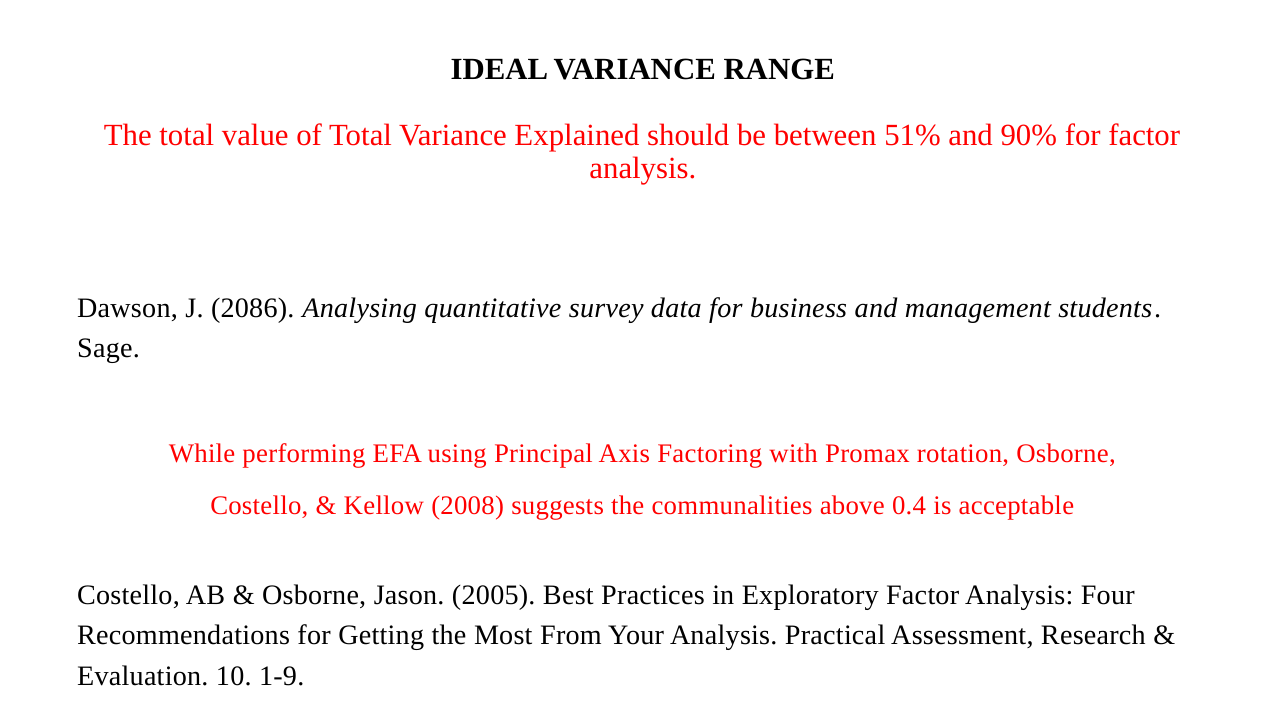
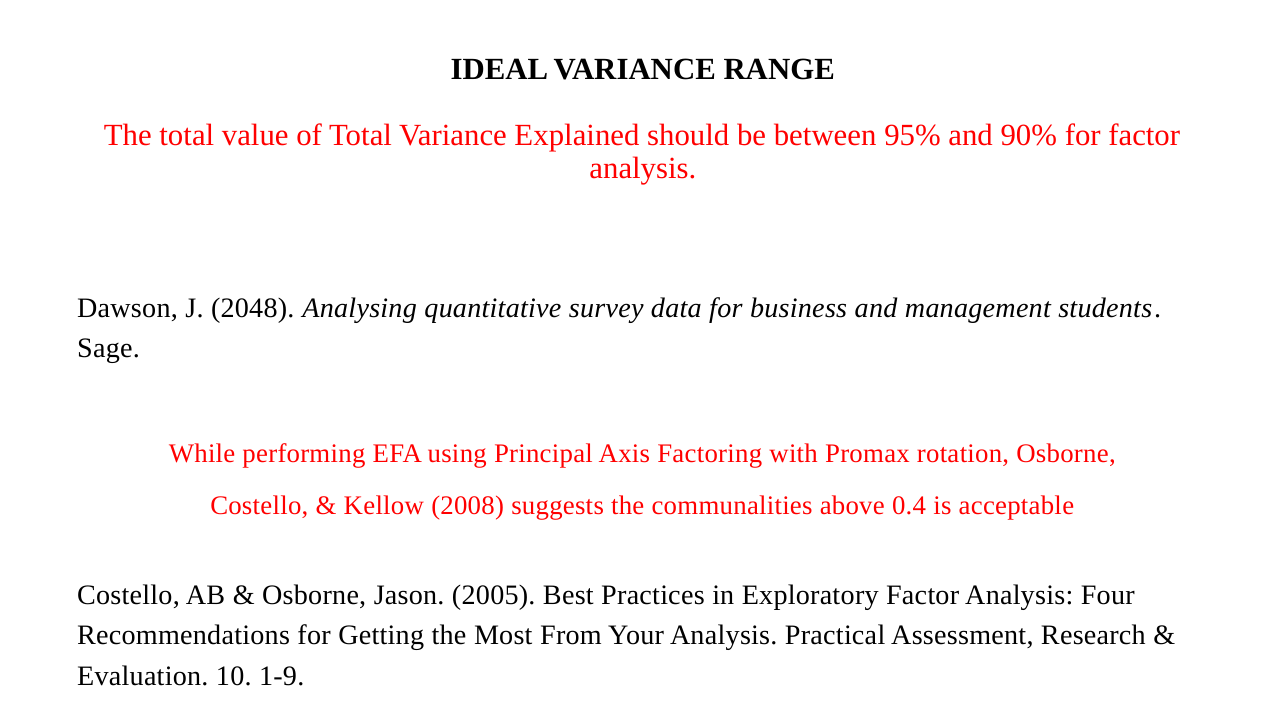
51%: 51% -> 95% (912, 135)
2086: 2086 -> 2048 (253, 308)
